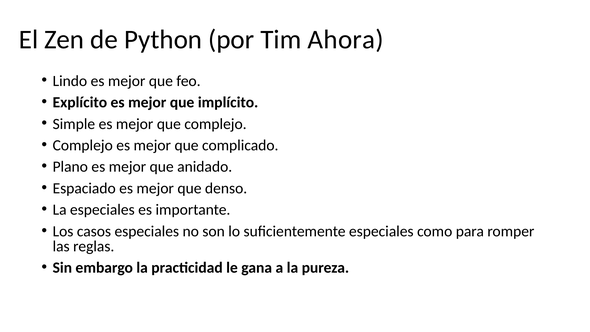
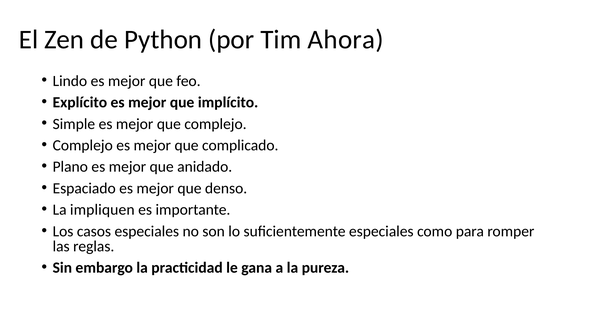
La especiales: especiales -> impliquen (102, 210)
